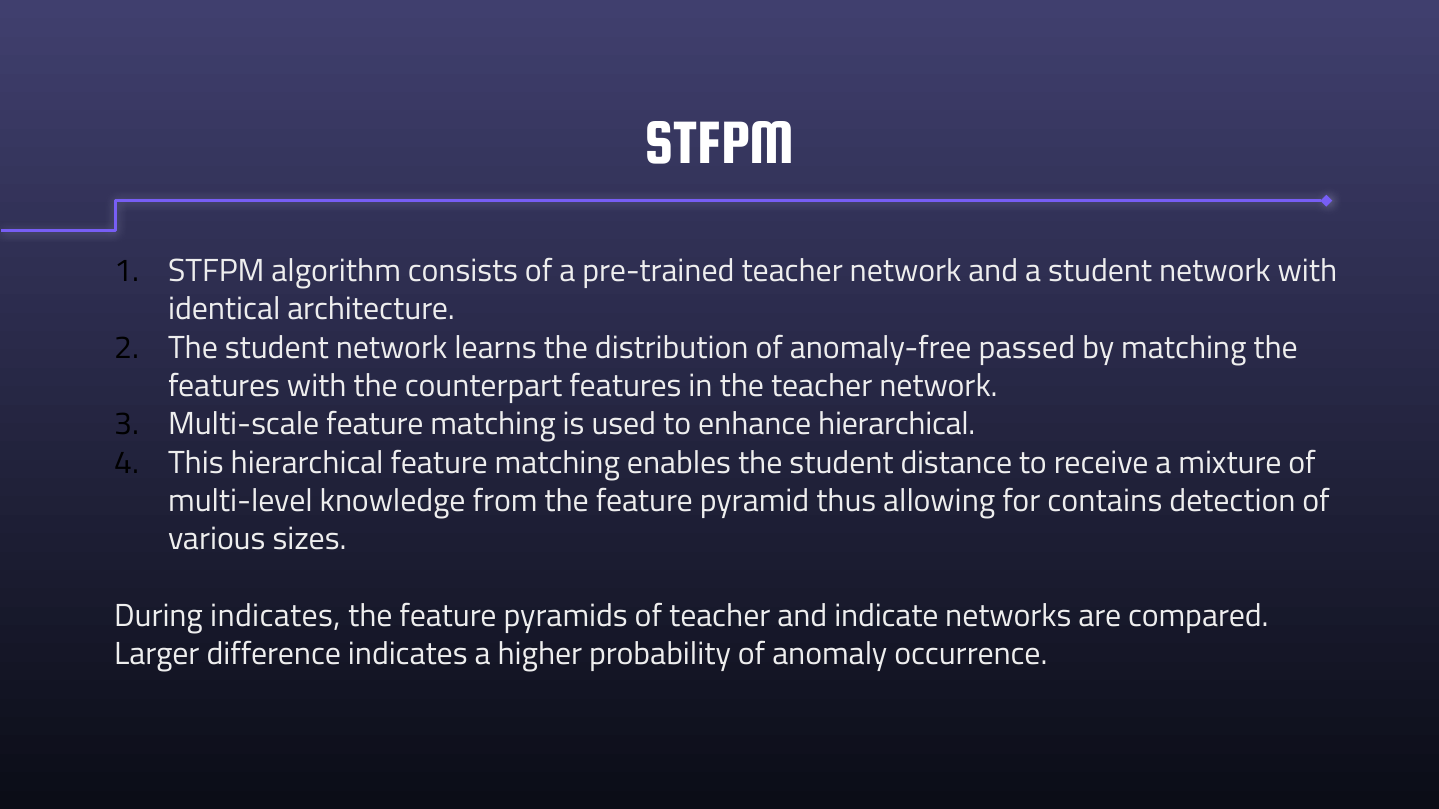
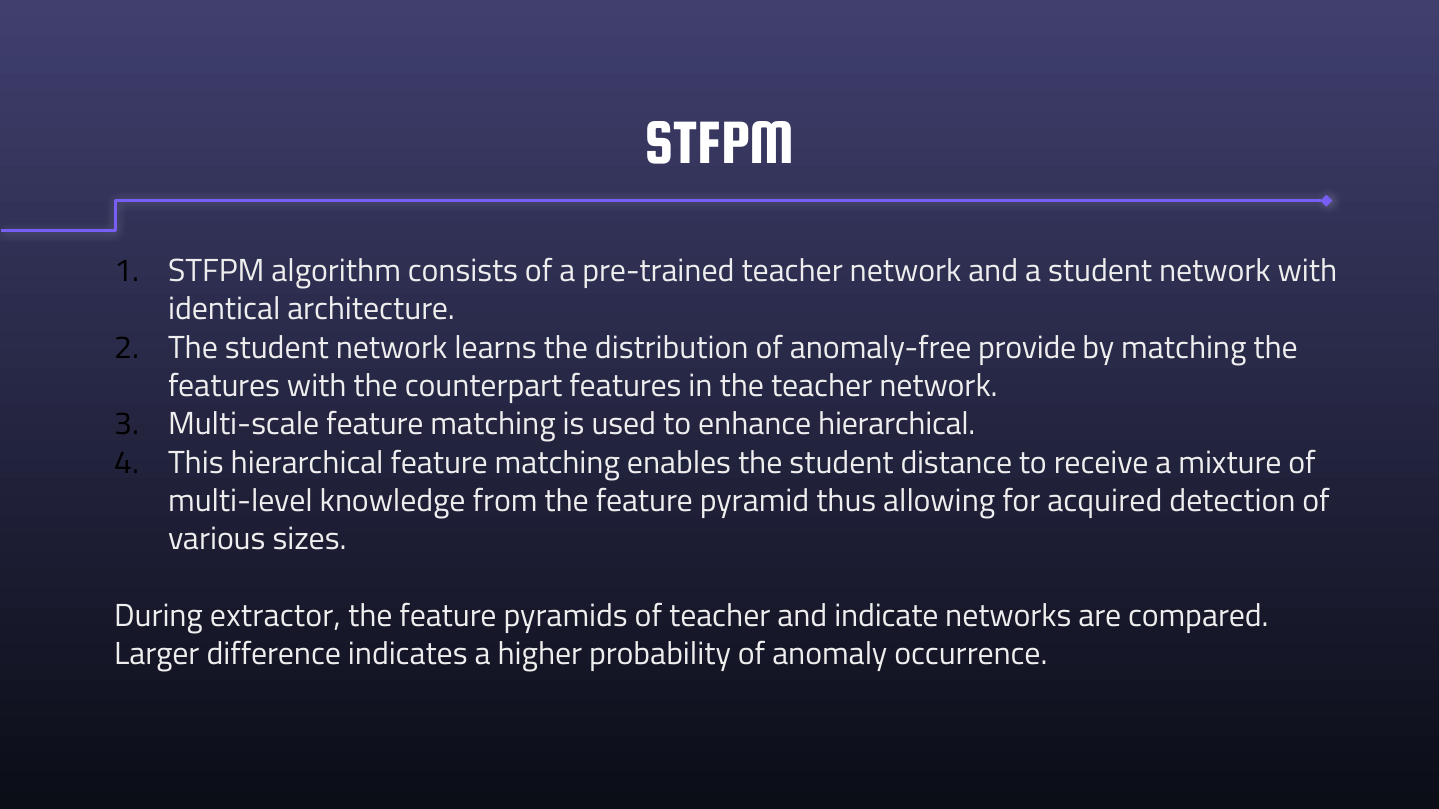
passed: passed -> provide (1027, 348)
contains: contains -> acquired (1105, 501)
During indicates: indicates -> extractor (275, 616)
